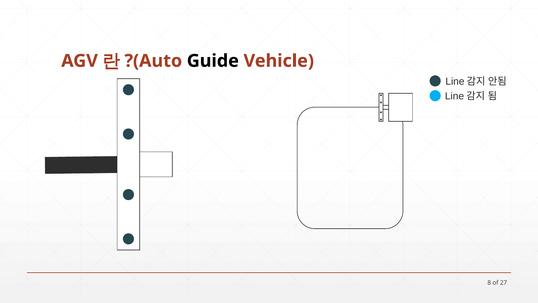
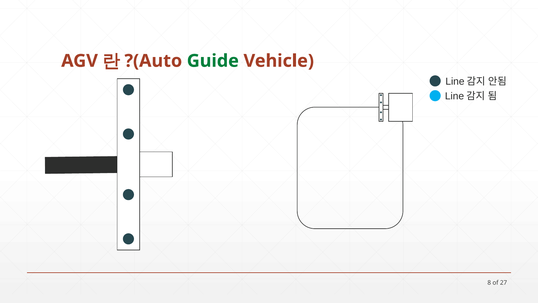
Guide colour: black -> green (213, 61)
